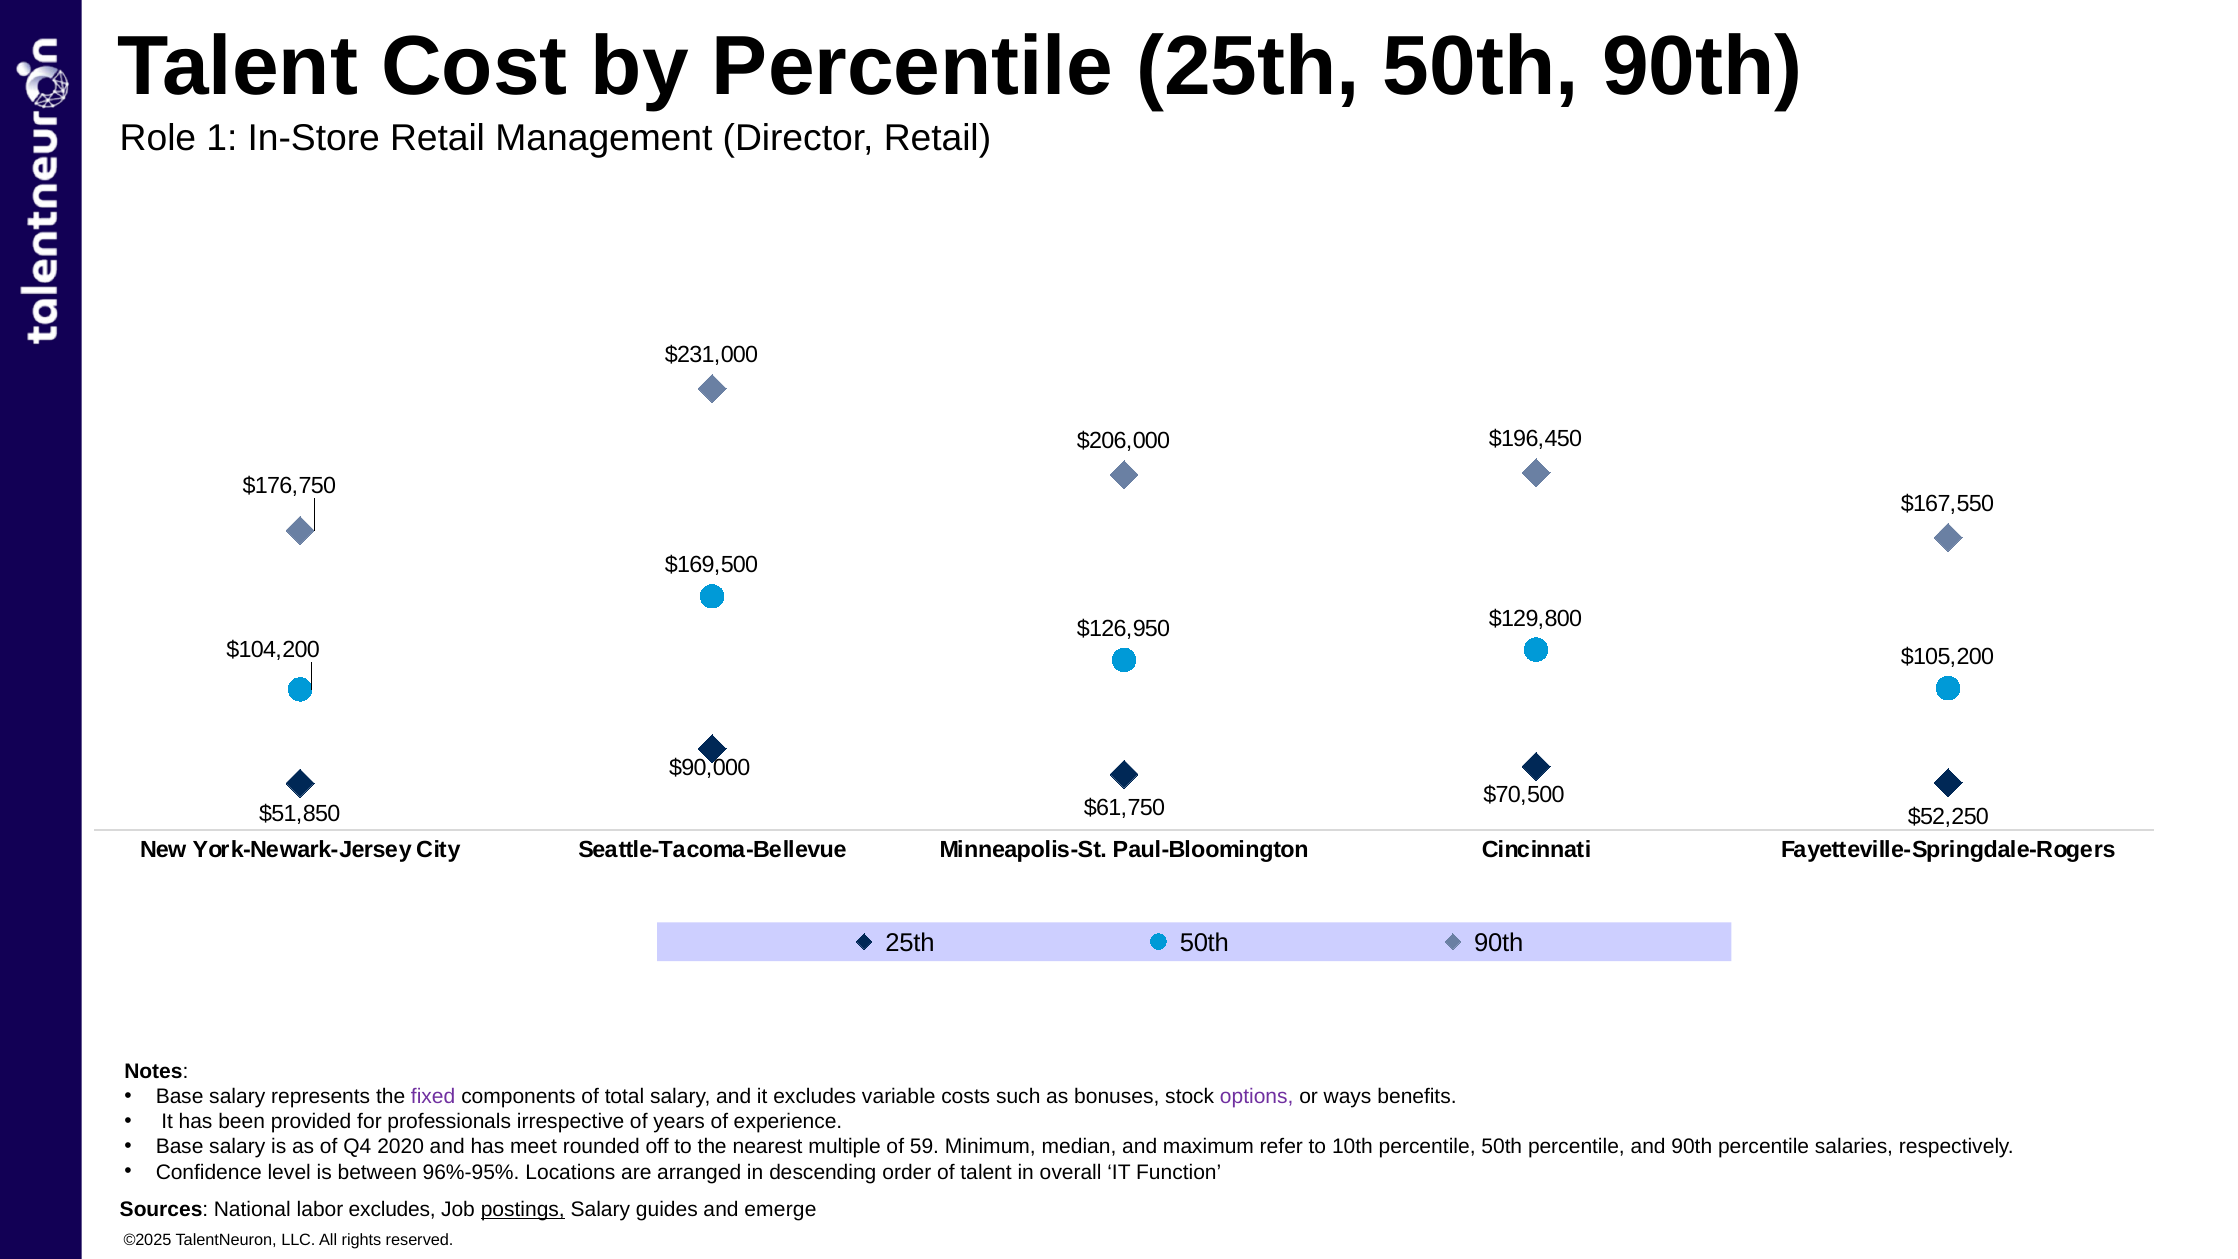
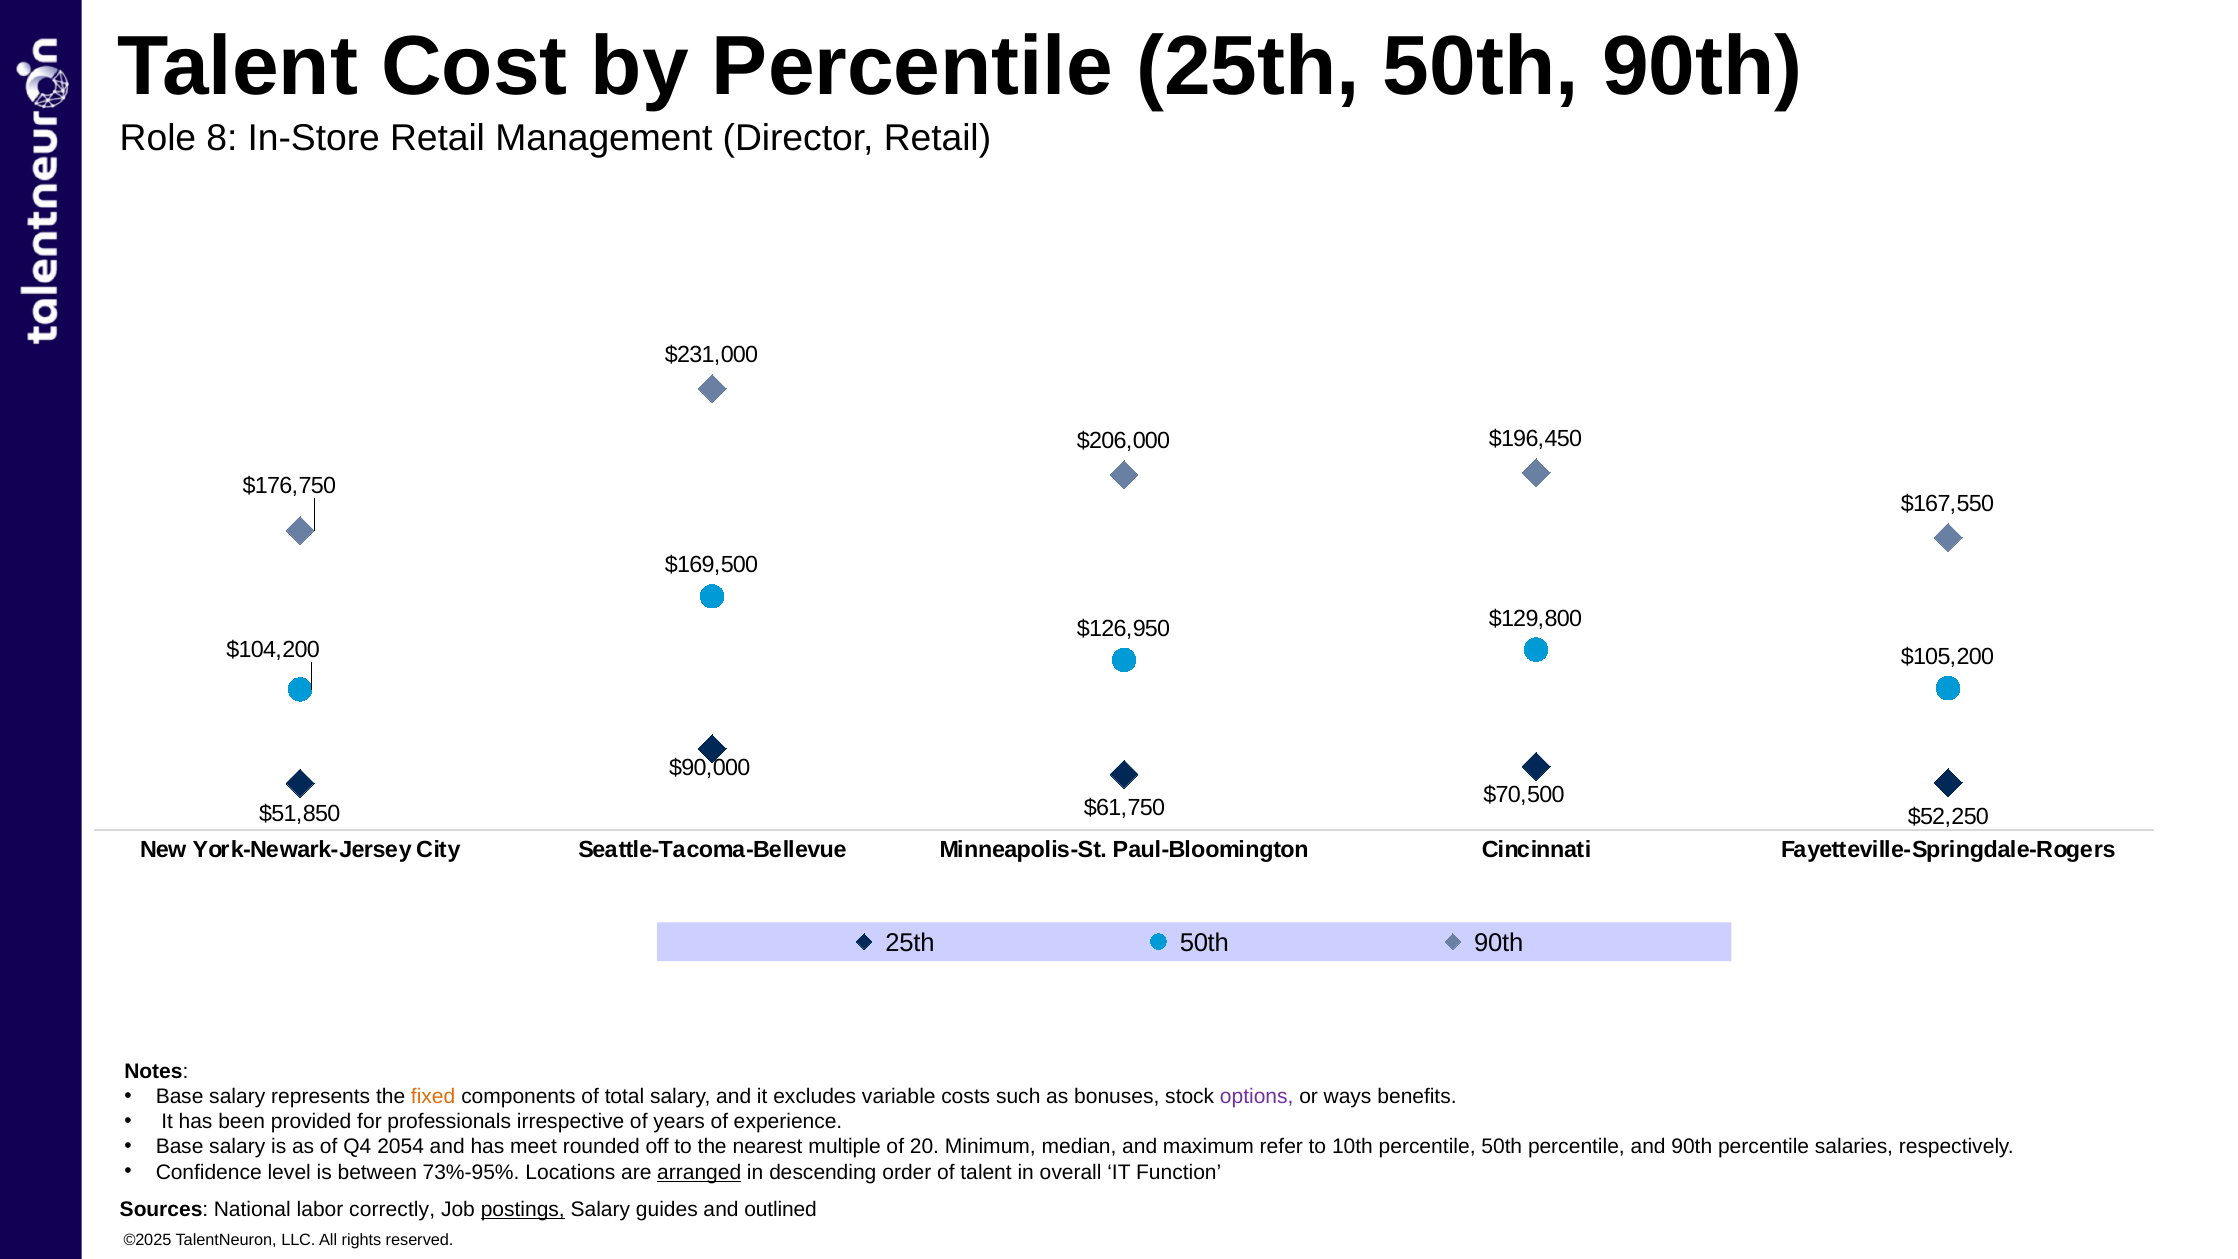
1: 1 -> 8 (222, 138)
fixed colour: purple -> orange (433, 1096)
2020: 2020 -> 2054 (401, 1147)
59: 59 -> 20 (925, 1147)
96%-95%: 96%-95% -> 73%-95% (471, 1172)
arranged underline: none -> present (699, 1172)
labor excludes: excludes -> correctly (392, 1210)
emerge: emerge -> outlined (781, 1210)
